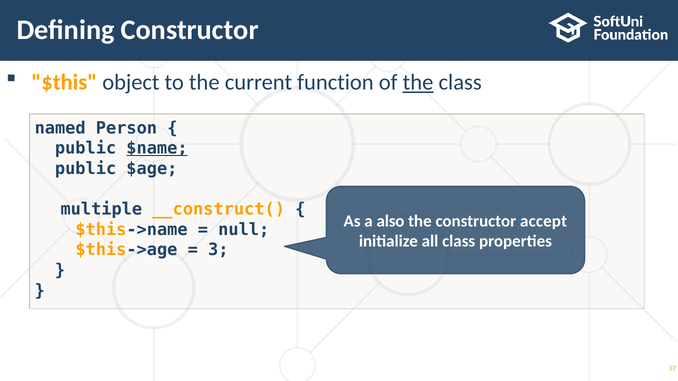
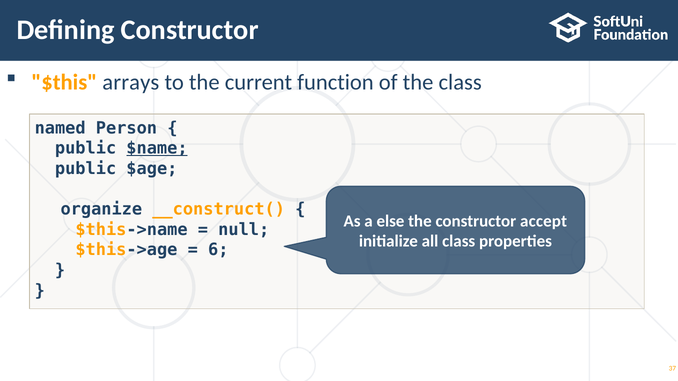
object: object -> arrays (131, 83)
the underline: present -> none (418, 83)
multiple: multiple -> organize (101, 209)
also: also -> else (390, 221)
3: 3 -> 6 (218, 250)
